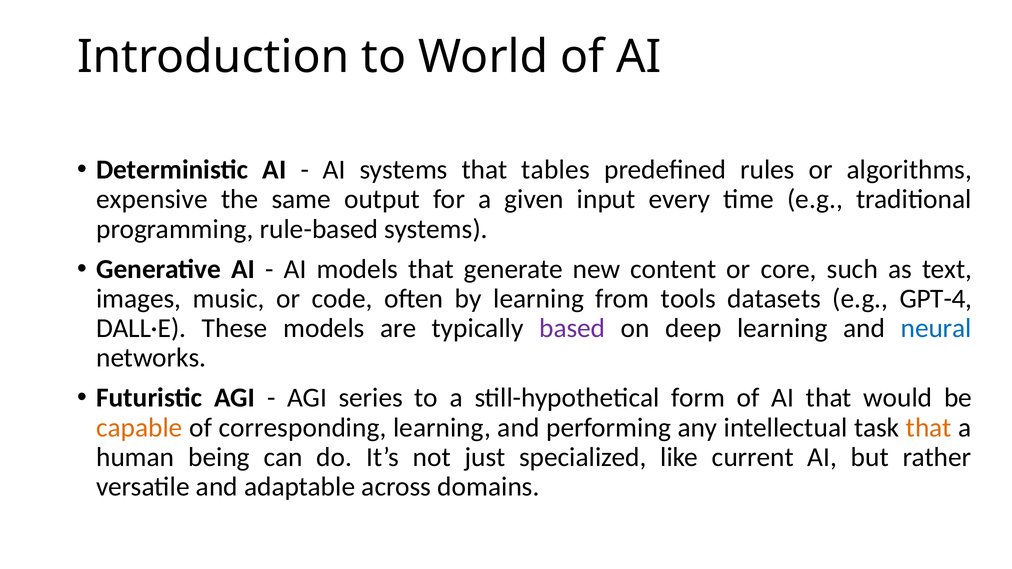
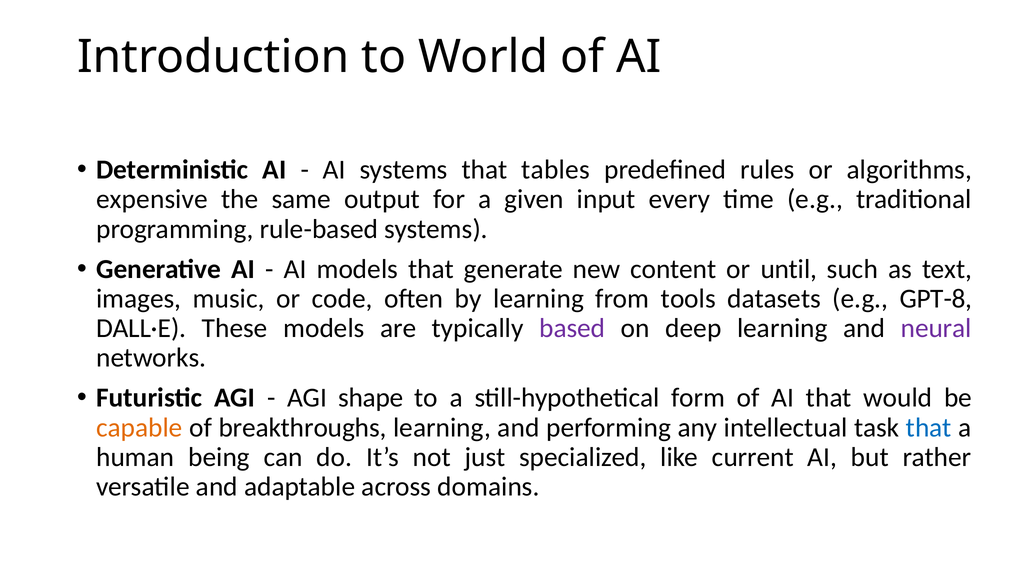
core: core -> until (789, 269)
GPT-4: GPT-4 -> GPT-8 (936, 299)
neural colour: blue -> purple (936, 328)
series: series -> shape (371, 398)
corresponding: corresponding -> breakthroughs (303, 428)
that colour: orange -> blue (929, 428)
